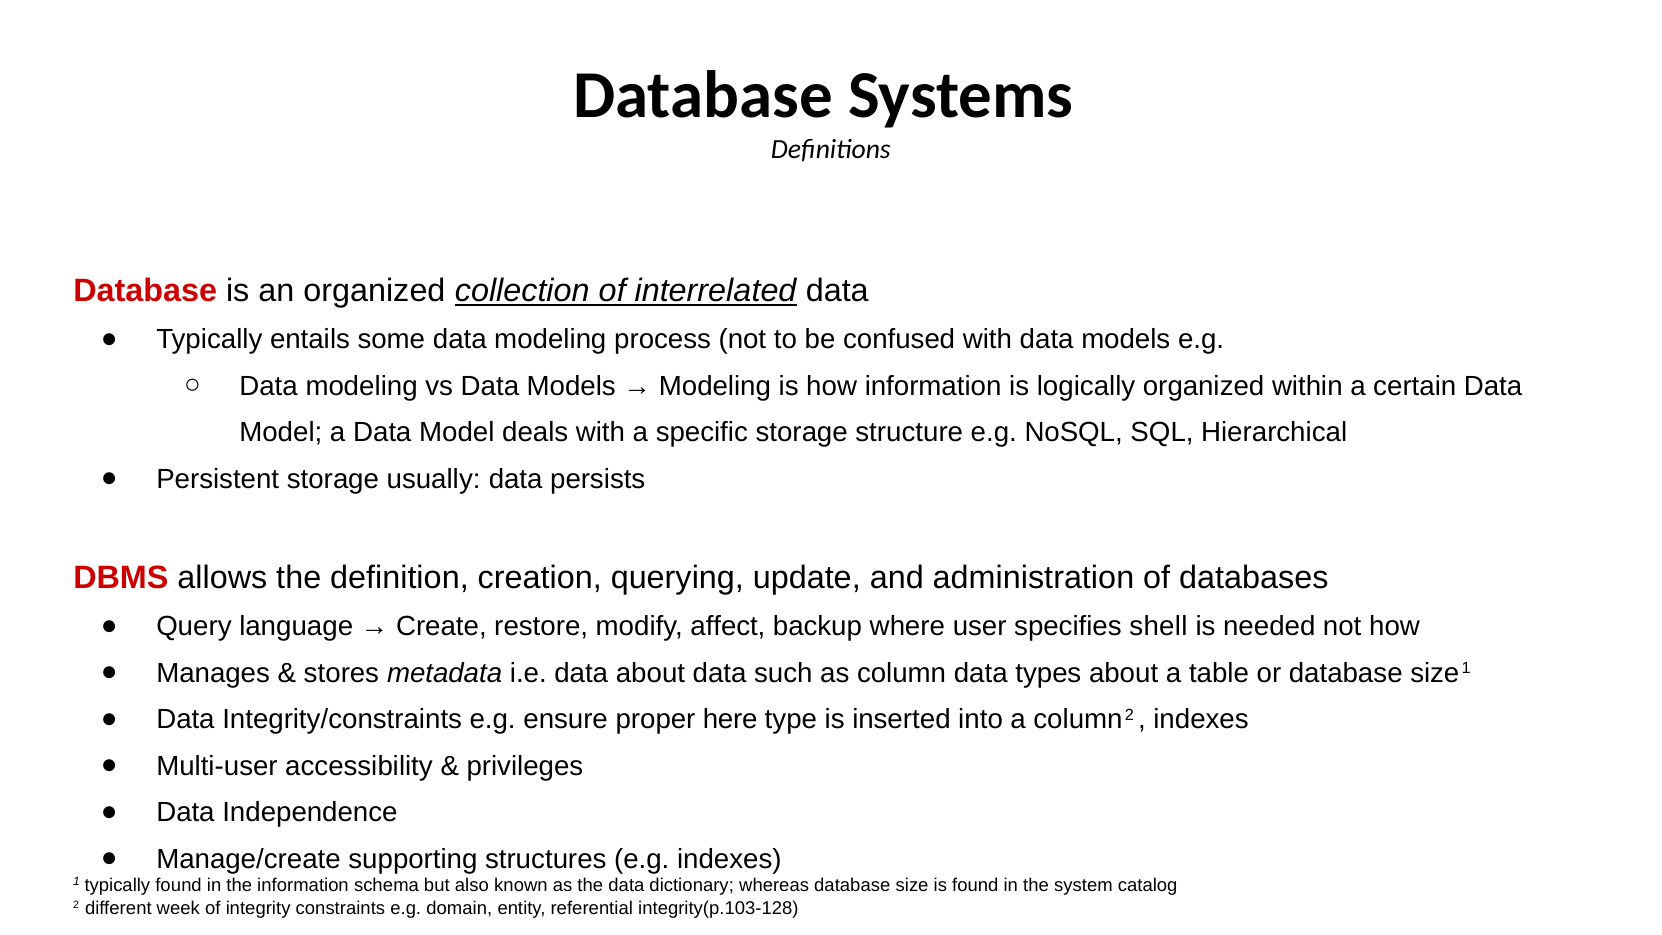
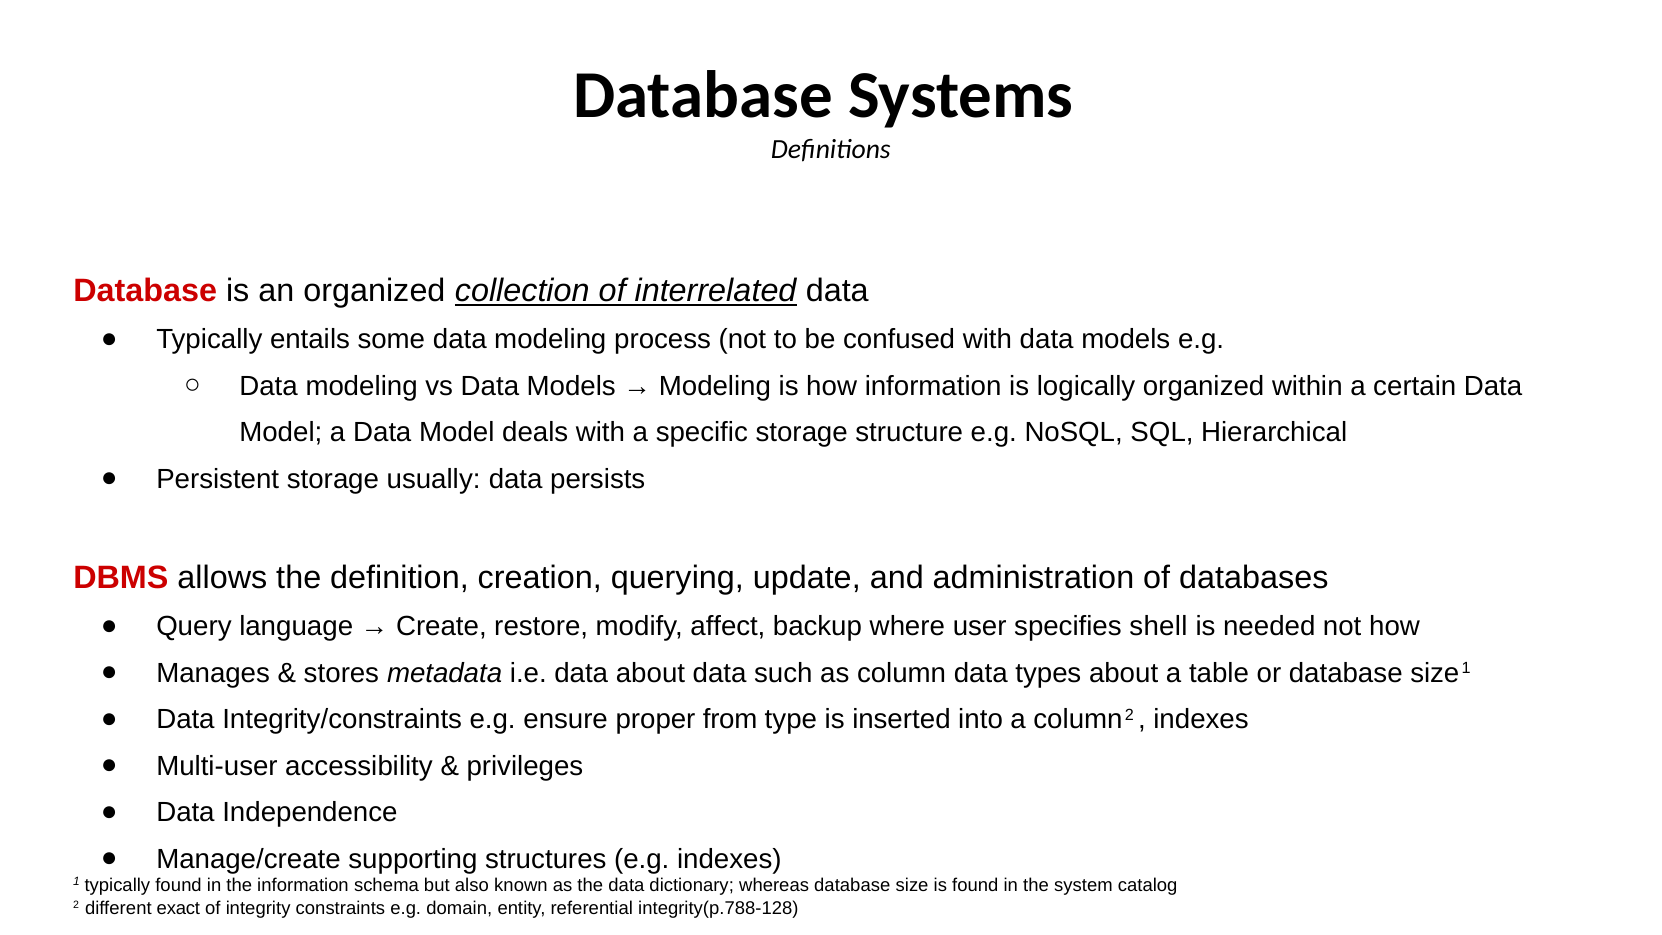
here: here -> from (730, 719)
week: week -> exact (178, 908)
integrity(p.103-128: integrity(p.103-128 -> integrity(p.788-128 (718, 908)
